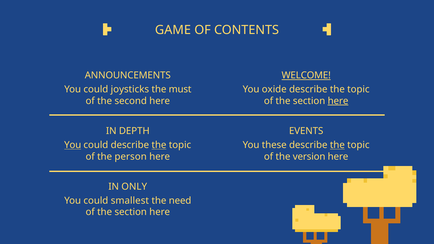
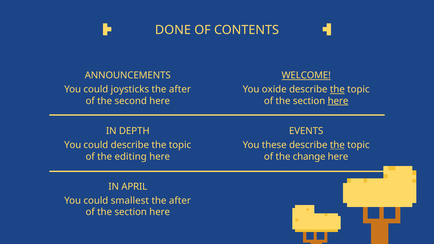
GAME: GAME -> DONE (173, 30)
must: must -> after (180, 89)
the underline: none -> present (337, 89)
You underline: present -> none (73, 145)
the underline: present -> none (159, 145)
person: person -> editing (131, 157)
version: version -> change (309, 157)
ONLY: ONLY -> APRIL (134, 187)
need: need -> after (180, 201)
